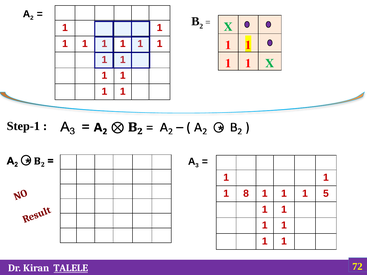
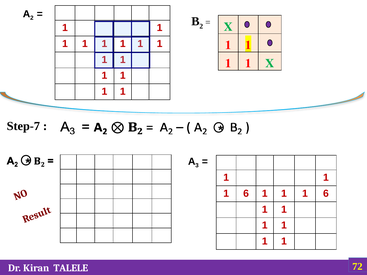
Step-1: Step-1 -> Step-7 (23, 126)
8: 8 -> 6 (246, 194)
5: 5 -> 6 (326, 194)
TALELE underline: present -> none (71, 268)
